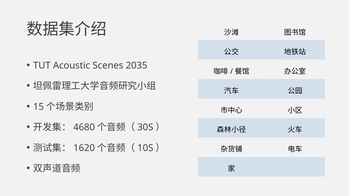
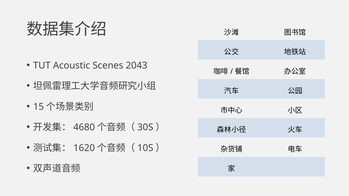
2035: 2035 -> 2043 (137, 66)
